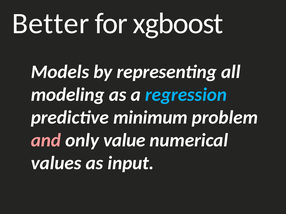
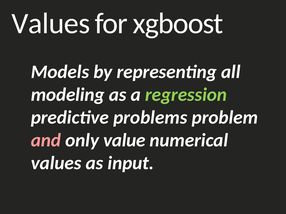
Better: Better -> Values (51, 24)
regression colour: light blue -> light green (186, 95)
minimum: minimum -> problems (150, 118)
